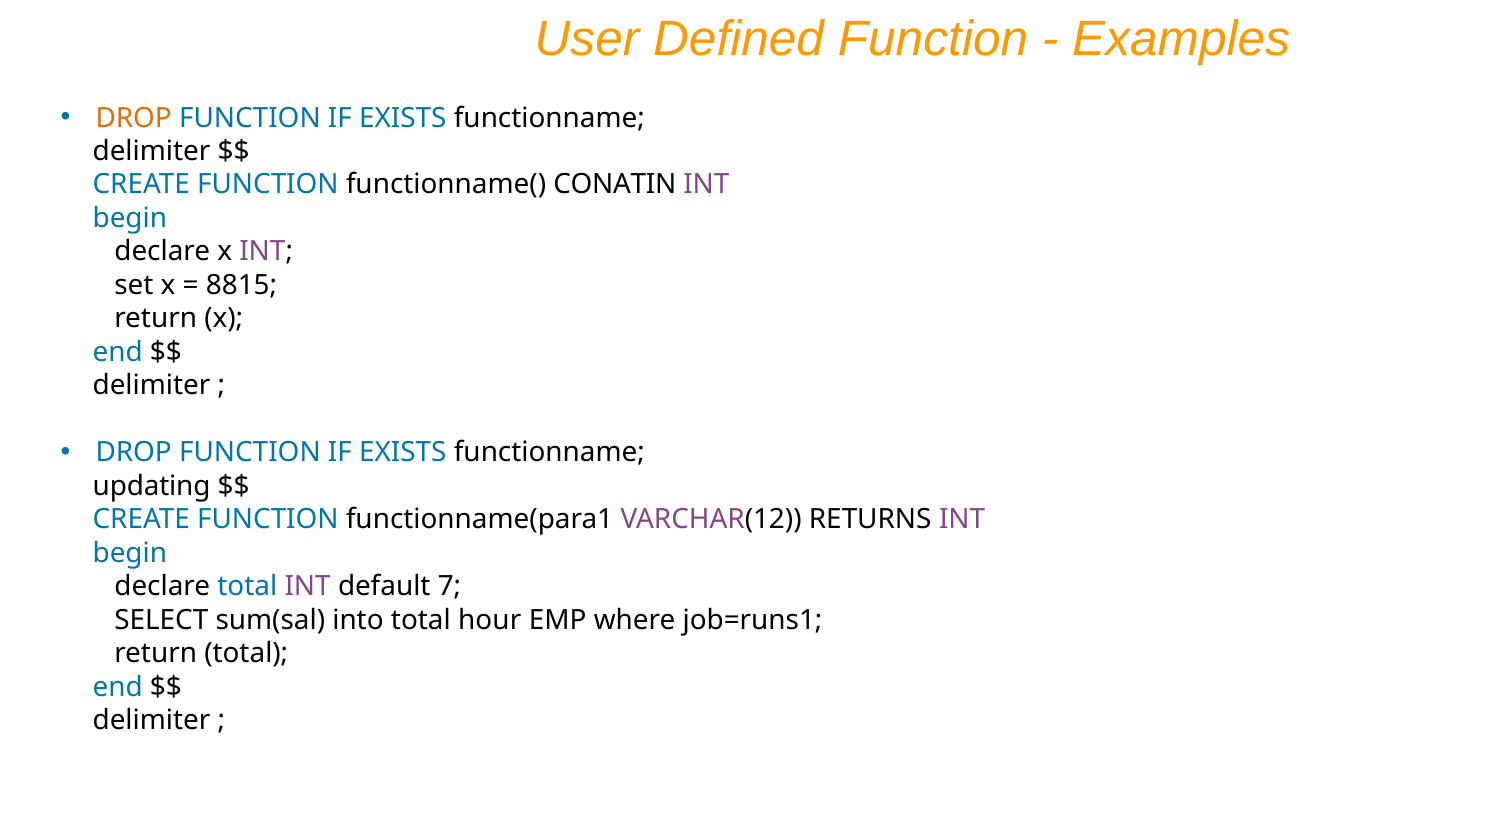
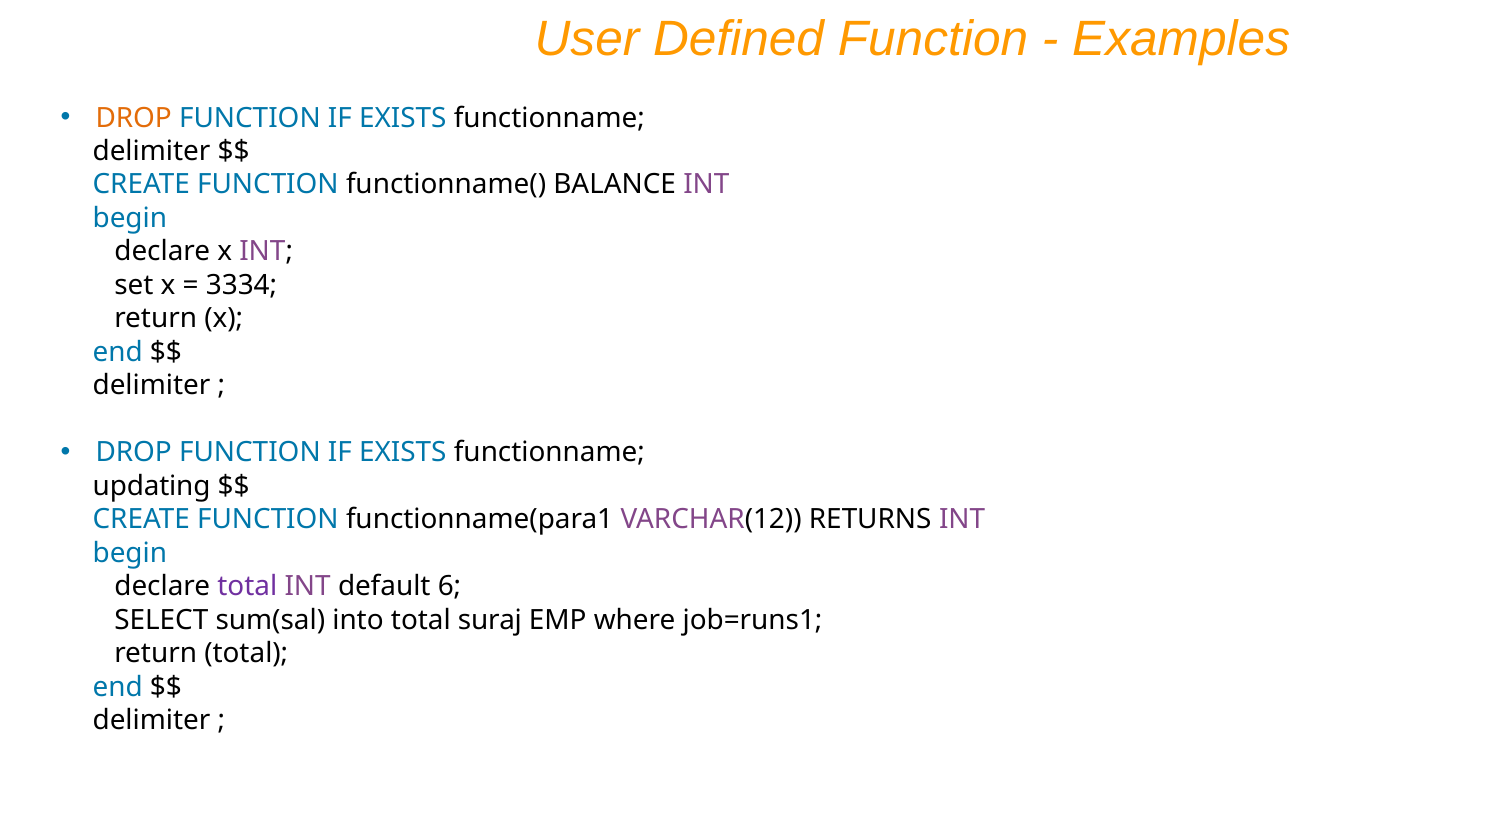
CONATIN: CONATIN -> BALANCE (615, 185)
8815: 8815 -> 3334 (241, 285)
total colour: blue -> purple (247, 587)
7: 7 -> 6 (449, 587)
hour: hour -> suraj (490, 620)
